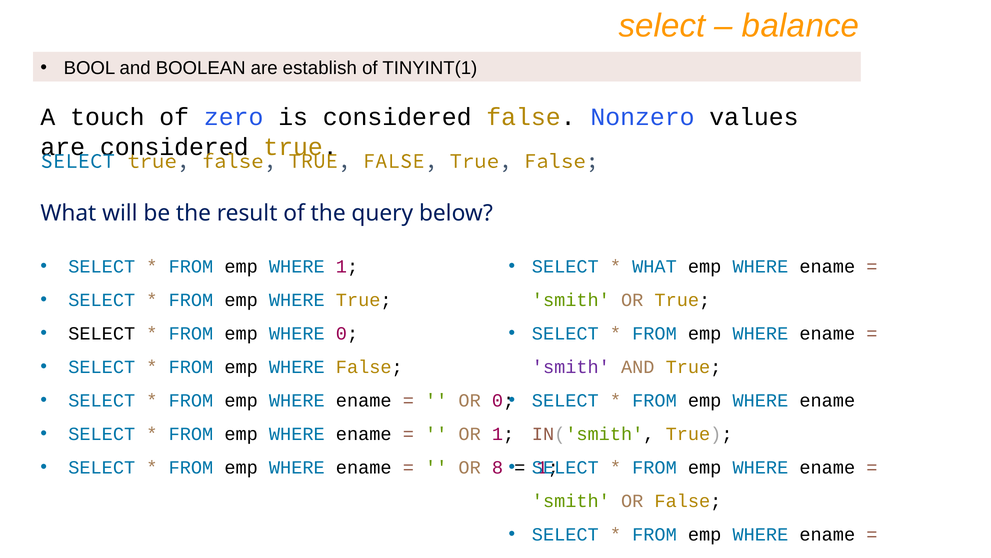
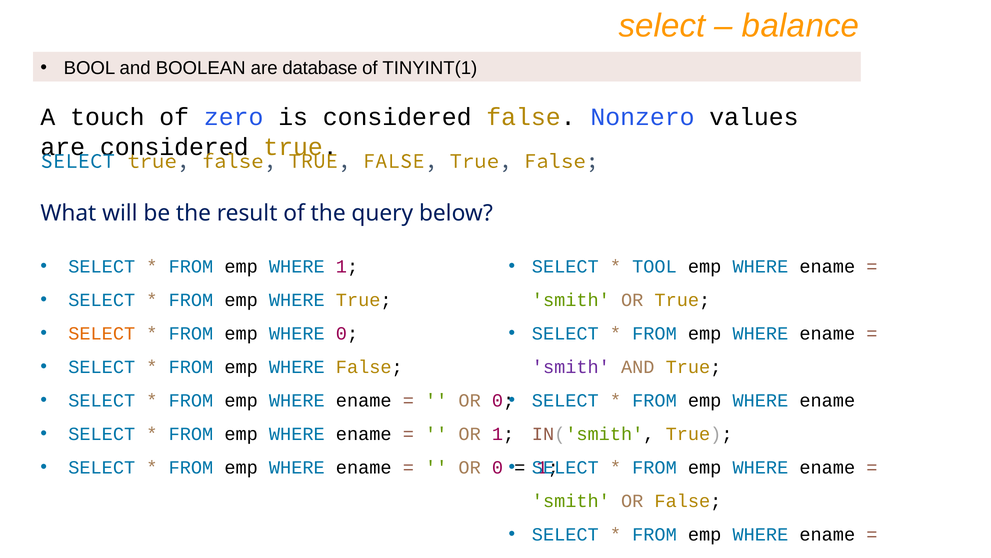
establish: establish -> database (320, 68)
WHAT: WHAT -> TOOL (654, 267)
SELECT colour: black -> orange (102, 333)
8: 8 -> 0 (498, 467)
